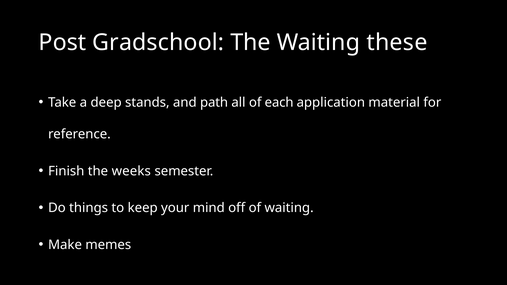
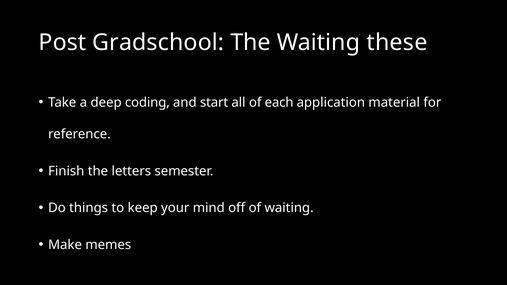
stands: stands -> coding (147, 103)
path: path -> start (214, 103)
weeks: weeks -> letters (131, 171)
